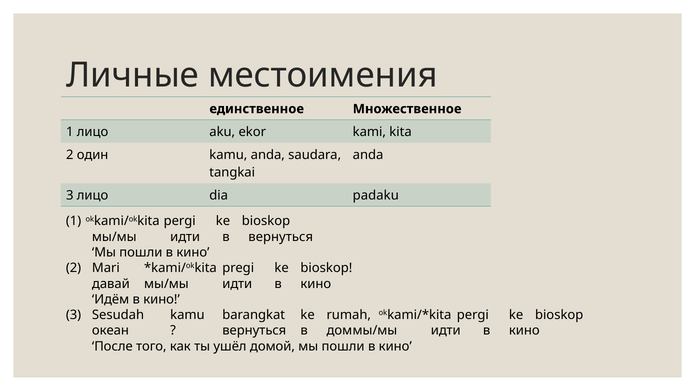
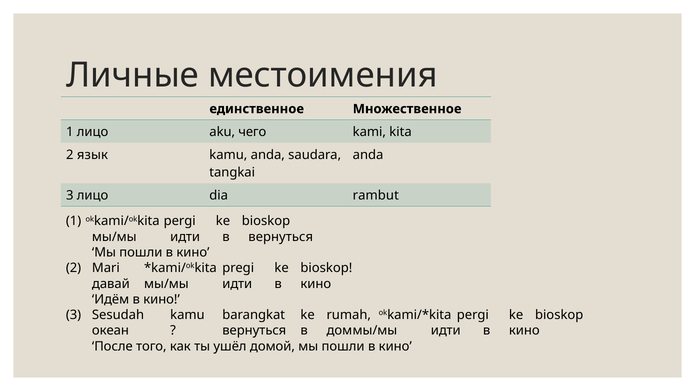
ekor: ekor -> чего (252, 132)
один: один -> язык (92, 155)
padaku: padaku -> rambut (376, 196)
